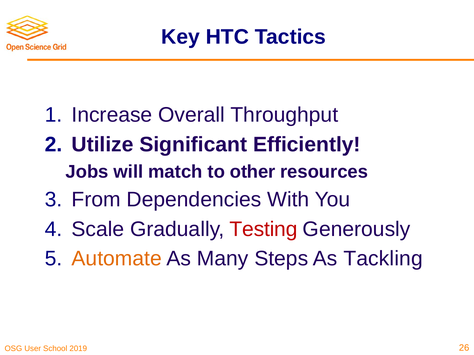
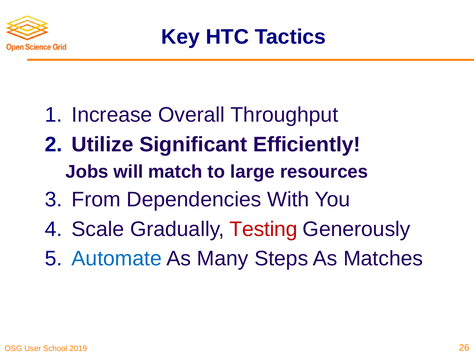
other: other -> large (252, 172)
Automate colour: orange -> blue (117, 259)
Tackling: Tackling -> Matches (383, 259)
